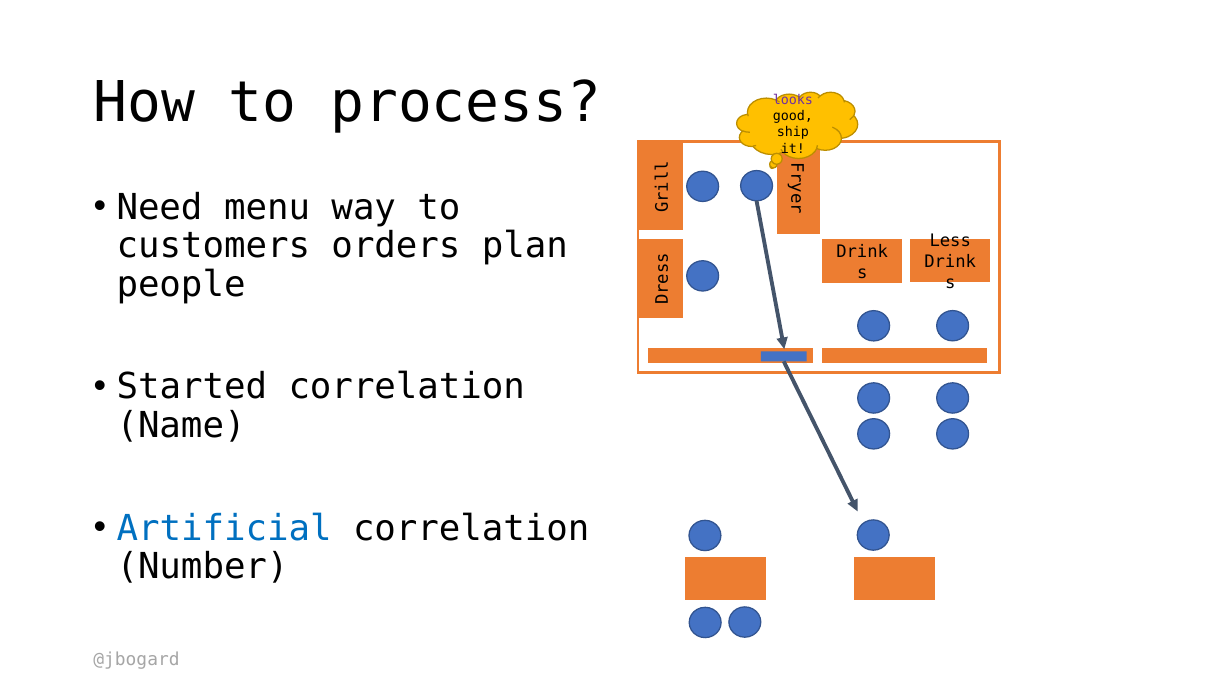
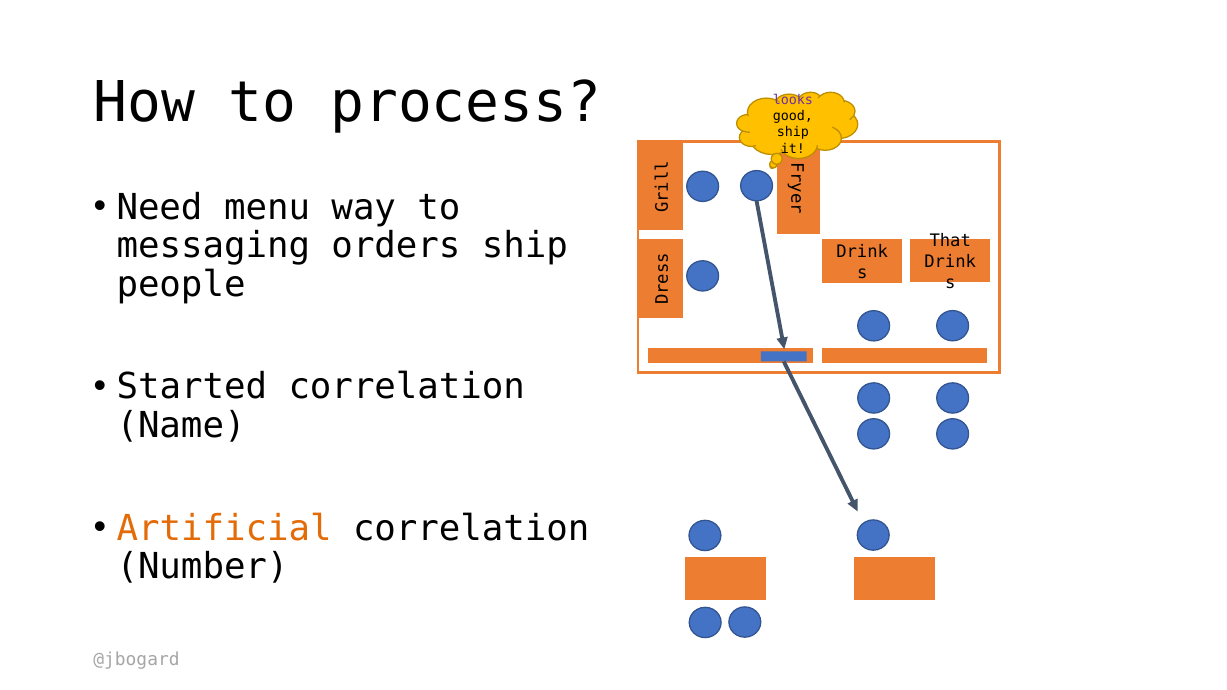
customers: customers -> messaging (213, 246)
orders plan: plan -> ship (525, 246)
Less: Less -> That (950, 241)
Artificial colour: blue -> orange (224, 529)
